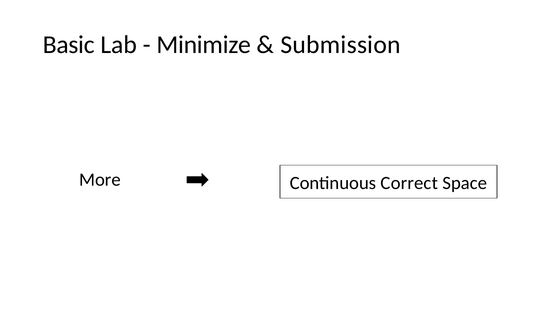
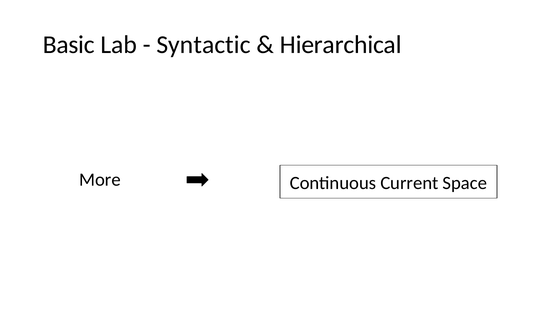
Minimize: Minimize -> Syntactic (204, 45)
Submission: Submission -> Hierarchical (341, 45)
Correct: Correct -> Current (409, 183)
